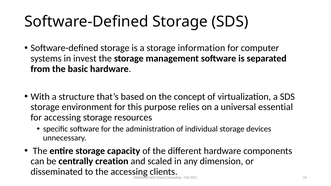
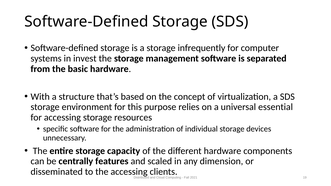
information: information -> infrequently (202, 48)
creation: creation -> features (112, 161)
